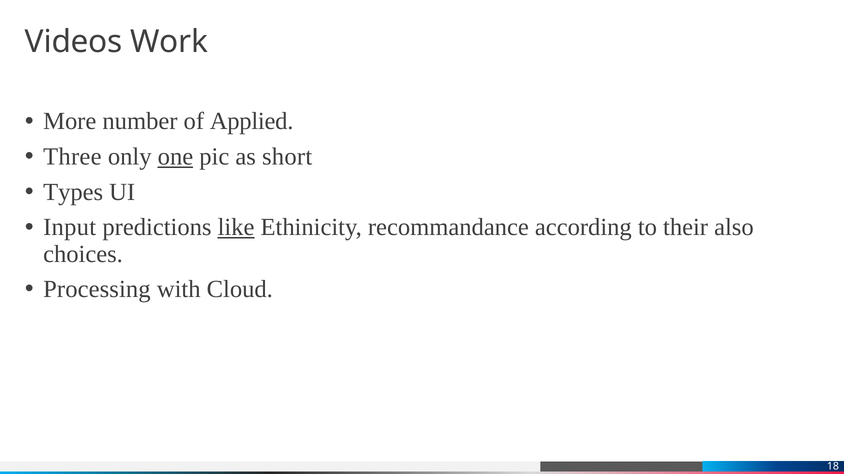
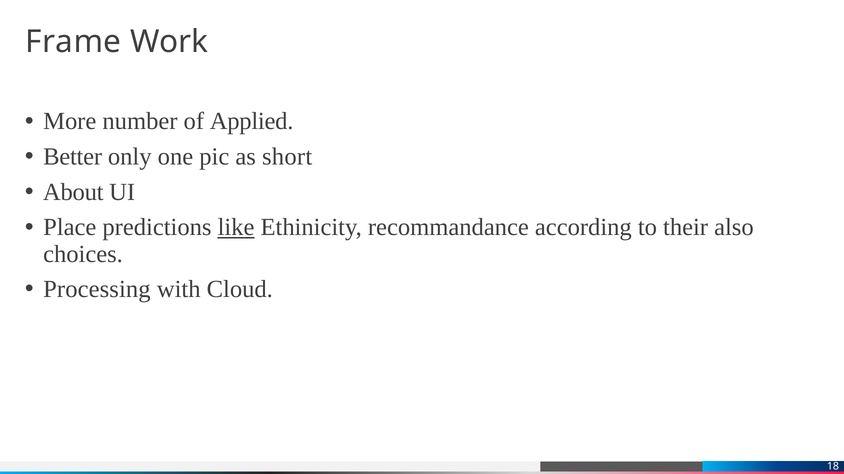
Videos: Videos -> Frame (73, 42)
Three: Three -> Better (73, 157)
one underline: present -> none (175, 157)
Types: Types -> About (73, 192)
Input: Input -> Place (70, 228)
